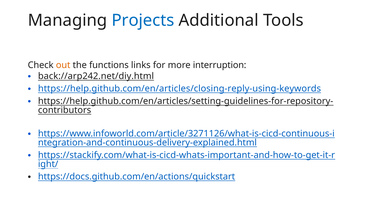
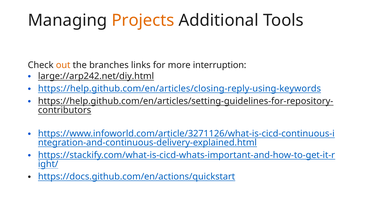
Projects colour: blue -> orange (143, 20)
functions: functions -> branches (109, 65)
back://arp242.net/diy.html: back://arp242.net/diy.html -> large://arp242.net/diy.html (96, 76)
